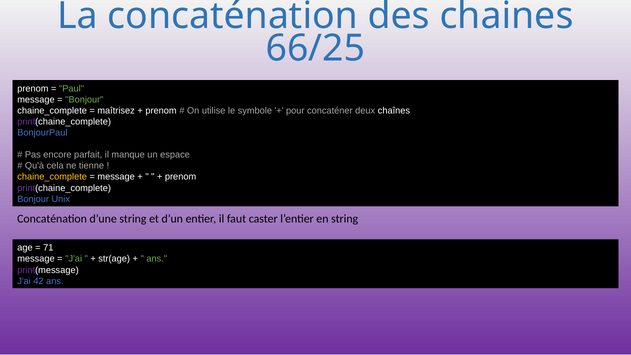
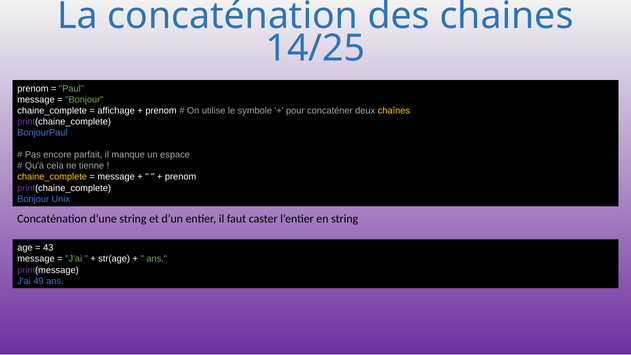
66/25: 66/25 -> 14/25 (315, 48)
maîtrisez: maîtrisez -> affichage (116, 111)
chaînes colour: white -> yellow (394, 111)
71: 71 -> 43 (48, 248)
42: 42 -> 49 (38, 281)
